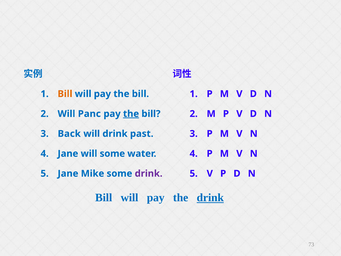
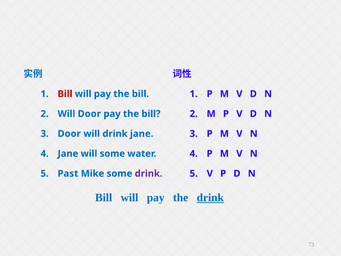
Bill colour: orange -> red (65, 94)
Will Panc: Panc -> Door (89, 114)
the underline: present -> none (131, 114)
Back: Back -> Door (69, 134)
drink past: past -> jane (142, 134)
Jane: Jane -> Past (68, 173)
